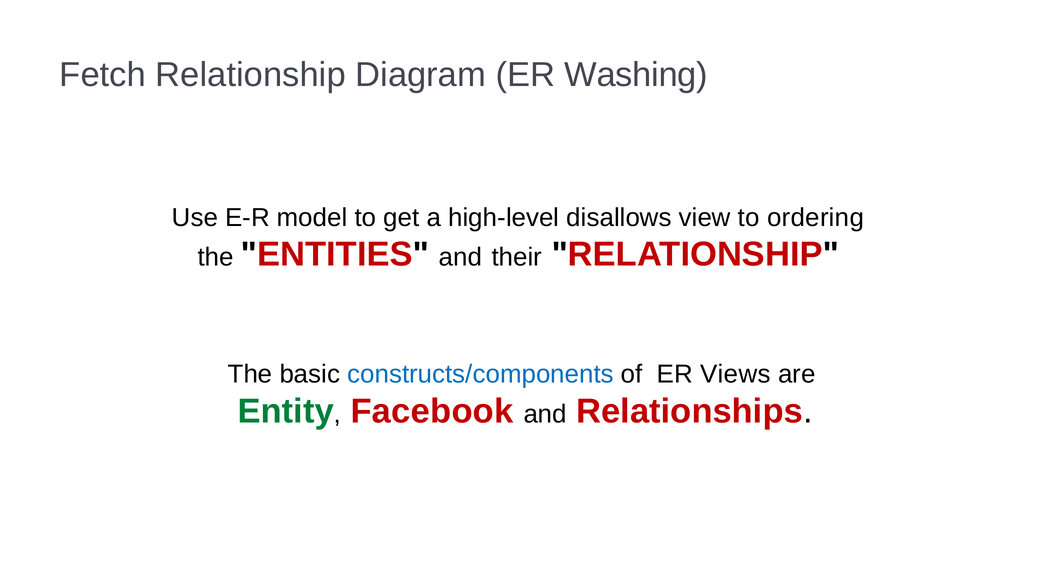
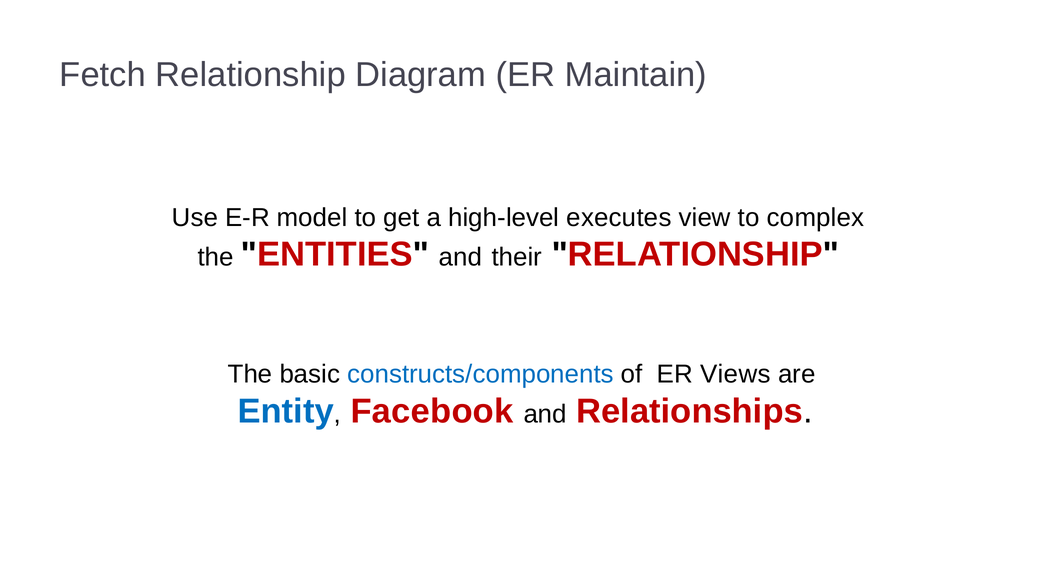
Washing: Washing -> Maintain (636, 75)
disallows: disallows -> executes (619, 218)
ordering: ordering -> complex (816, 218)
Entity colour: green -> blue (286, 411)
